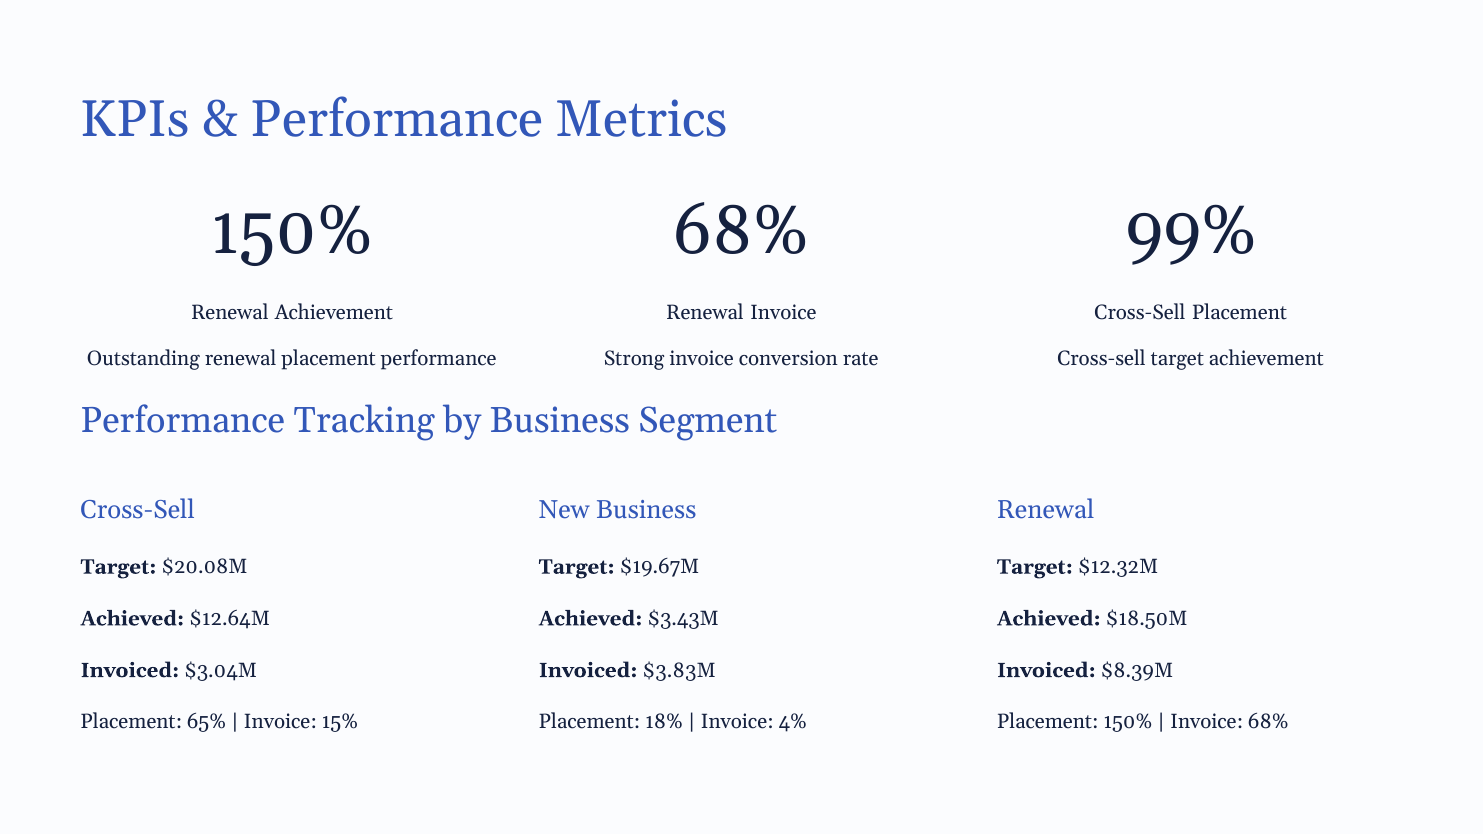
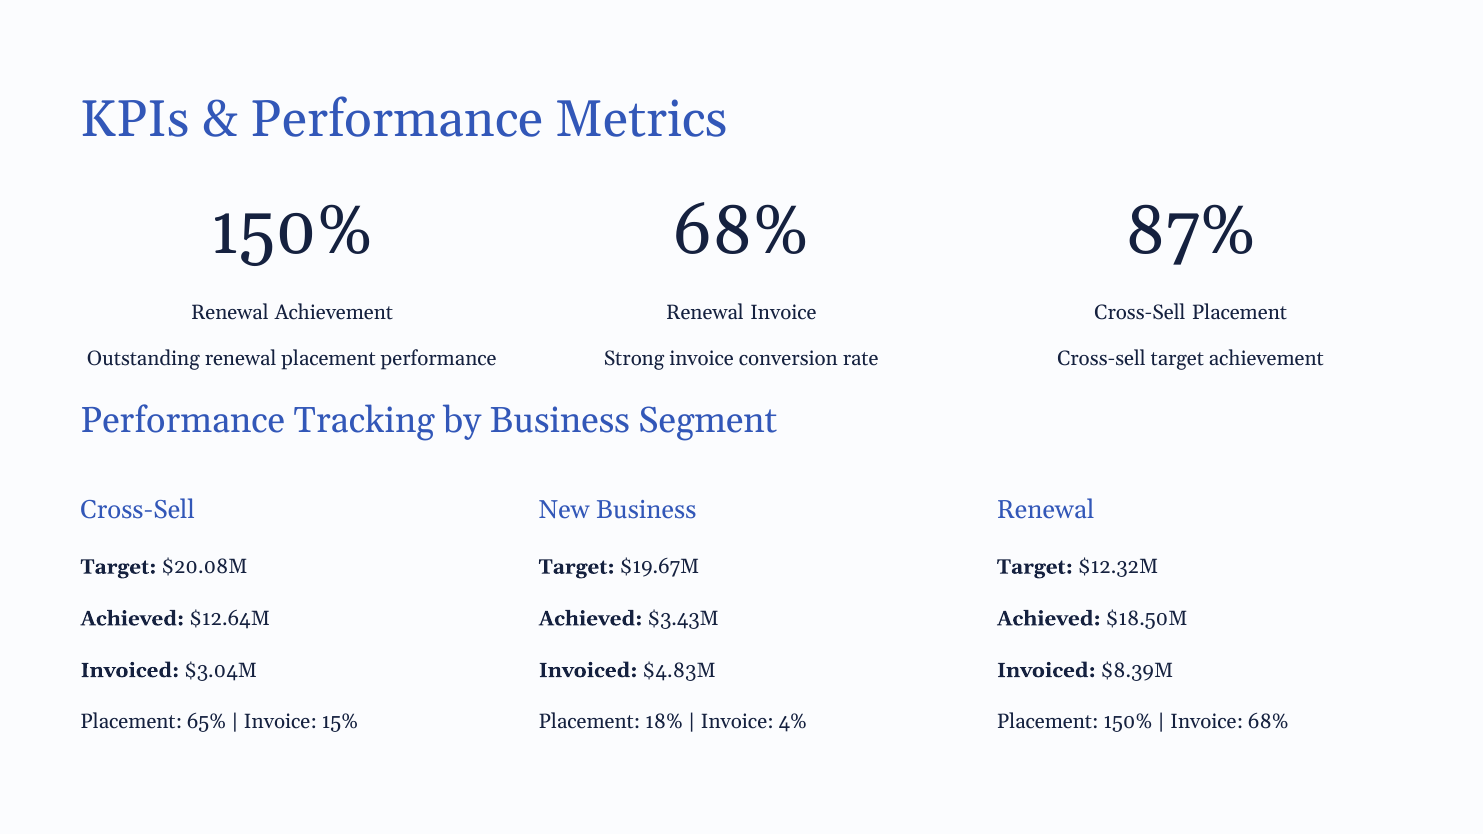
99%: 99% -> 87% (1191, 231)
$3.83M: $3.83M -> $4.83M (679, 670)
